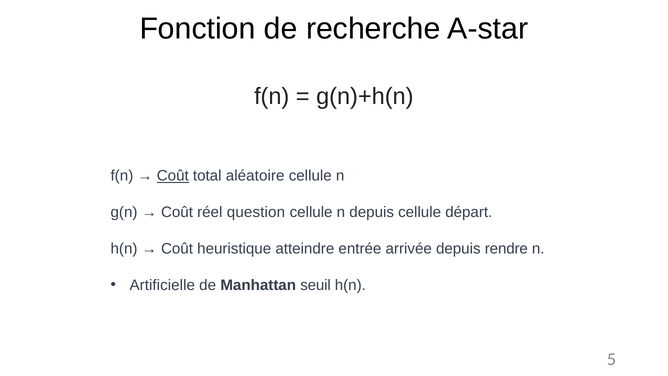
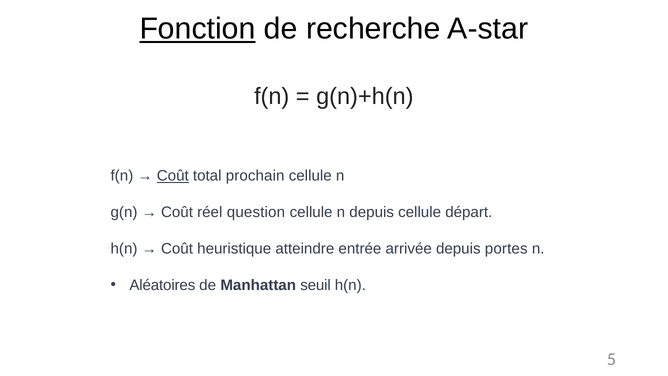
Fonction underline: none -> present (198, 29)
aléatoire: aléatoire -> prochain (255, 176)
rendre: rendre -> portes (506, 249)
Artificielle: Artificielle -> Aléatoires (162, 285)
